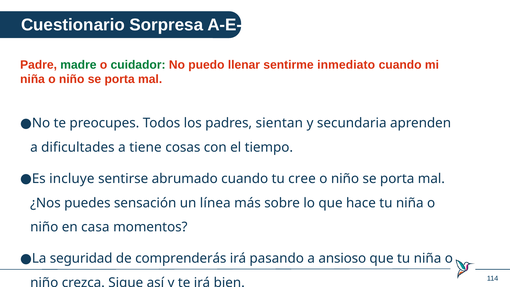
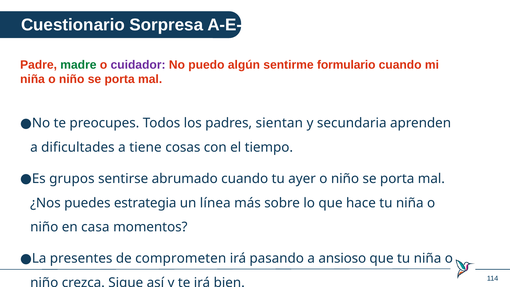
cuidador colour: green -> purple (138, 65)
llenar: llenar -> algún (244, 65)
inmediato: inmediato -> formulario (346, 65)
incluye: incluye -> grupos (72, 179)
cree: cree -> ayer (302, 179)
sensación: sensación -> estrategia (145, 203)
seguridad: seguridad -> presentes (81, 258)
comprenderás: comprenderás -> comprometen (181, 258)
